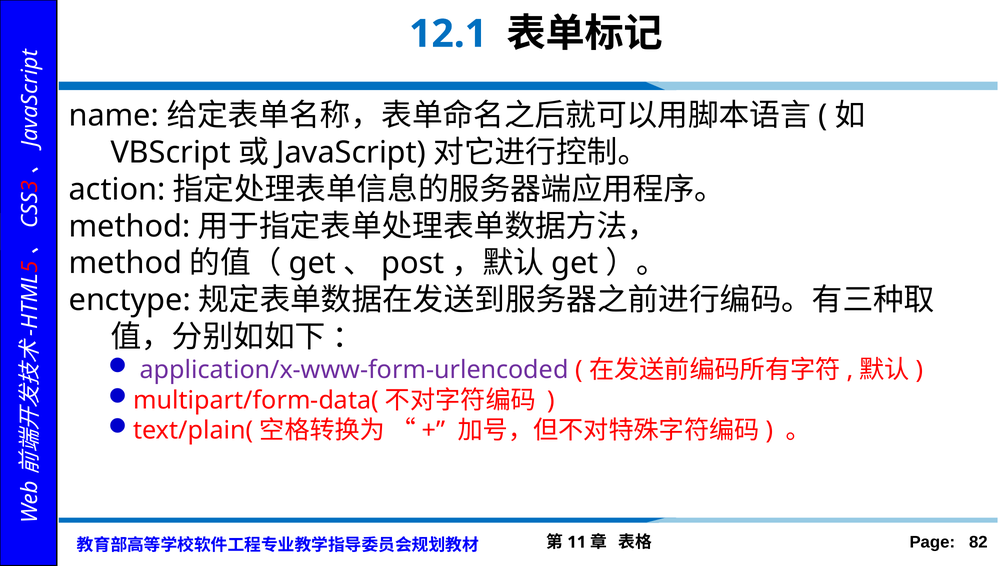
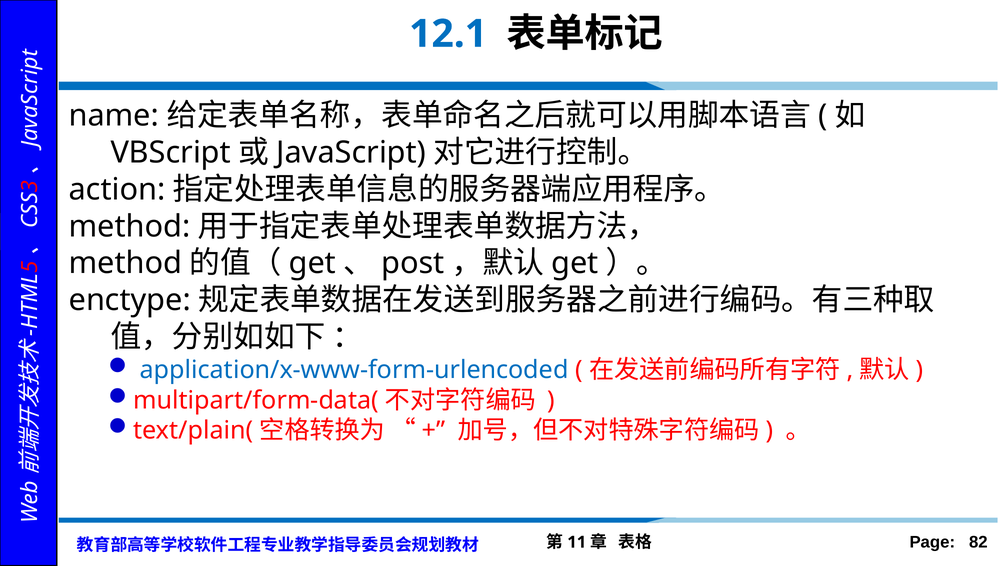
application/x-www-form-urlencoded colour: purple -> blue (354, 370)
